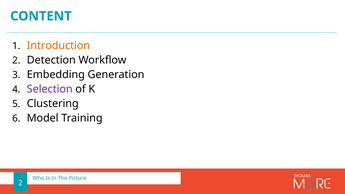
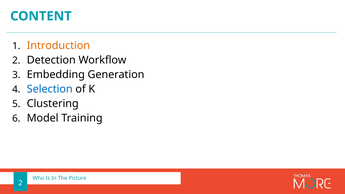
Selection colour: purple -> blue (50, 89)
